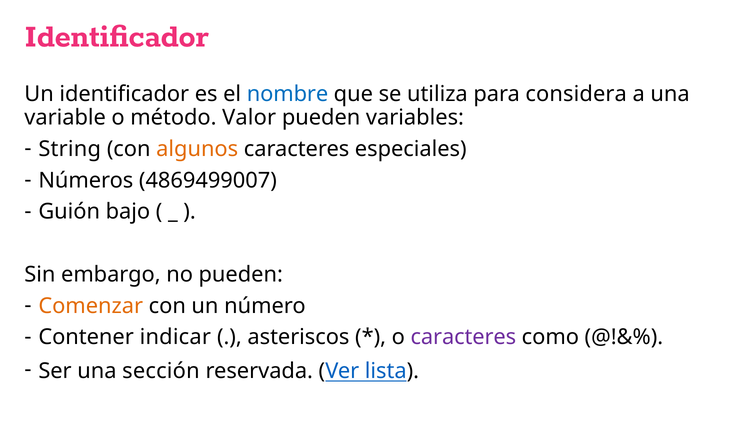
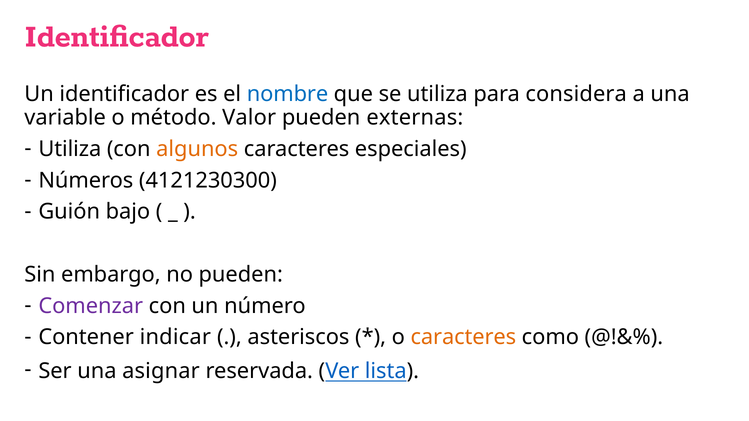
variables: variables -> externas (415, 118)
String: String -> Utiliza (70, 149)
4869499007: 4869499007 -> 4121230300 (208, 180)
Comenzar colour: orange -> purple (91, 306)
caracteres colour: purple -> orange (463, 337)
sección: sección -> asignar (161, 371)
